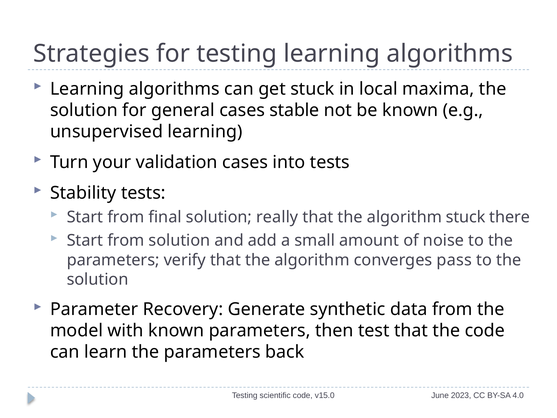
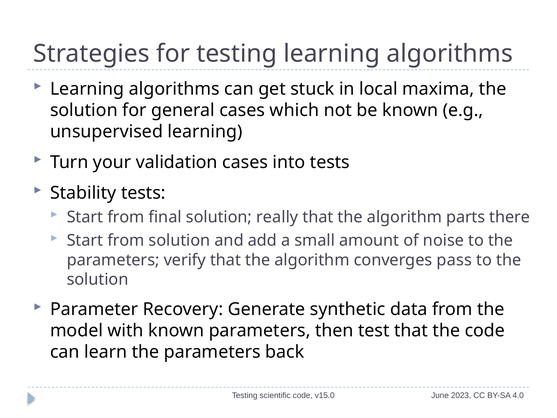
stable: stable -> which (294, 110)
algorithm stuck: stuck -> parts (466, 217)
